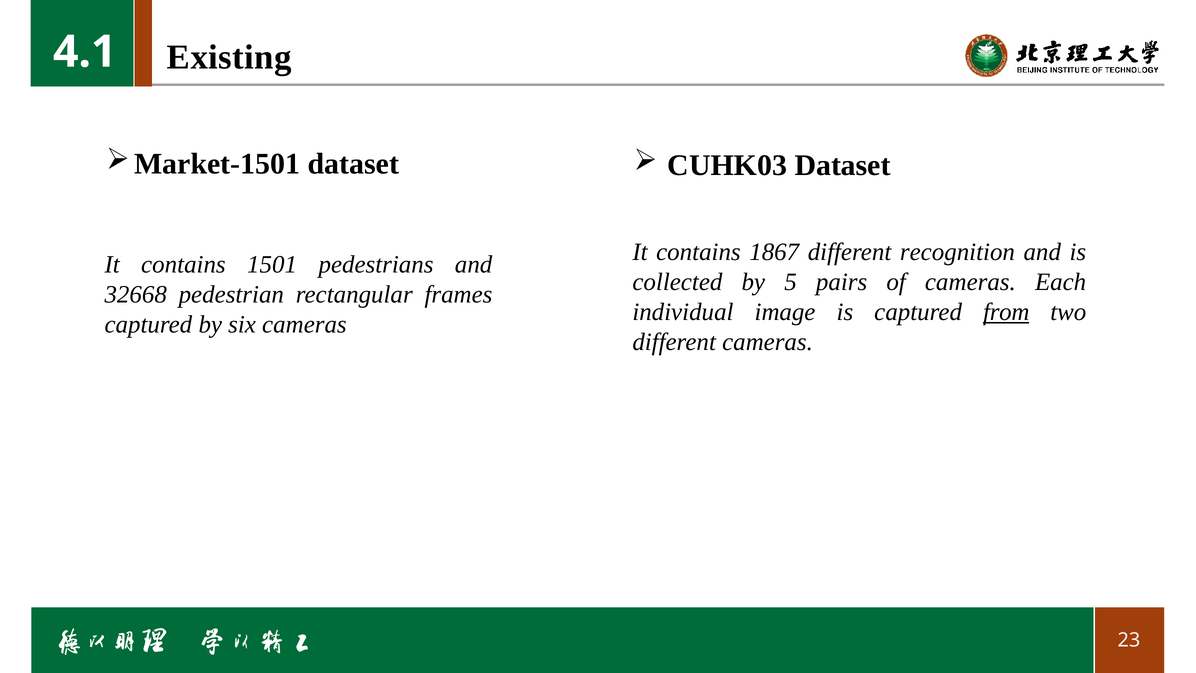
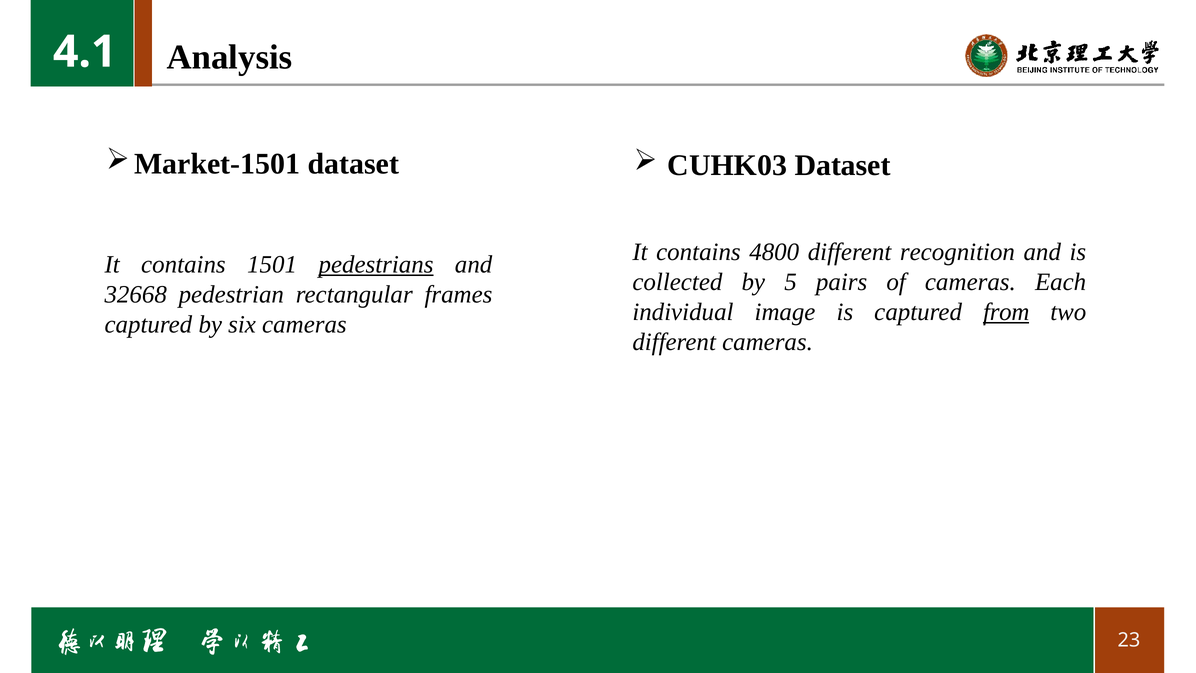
Existing: Existing -> Analysis (229, 57)
1867: 1867 -> 4800 (774, 252)
pedestrians underline: none -> present (376, 265)
